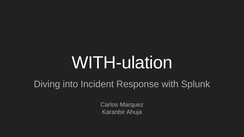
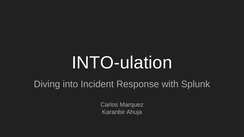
WITH-ulation: WITH-ulation -> INTO-ulation (122, 63)
